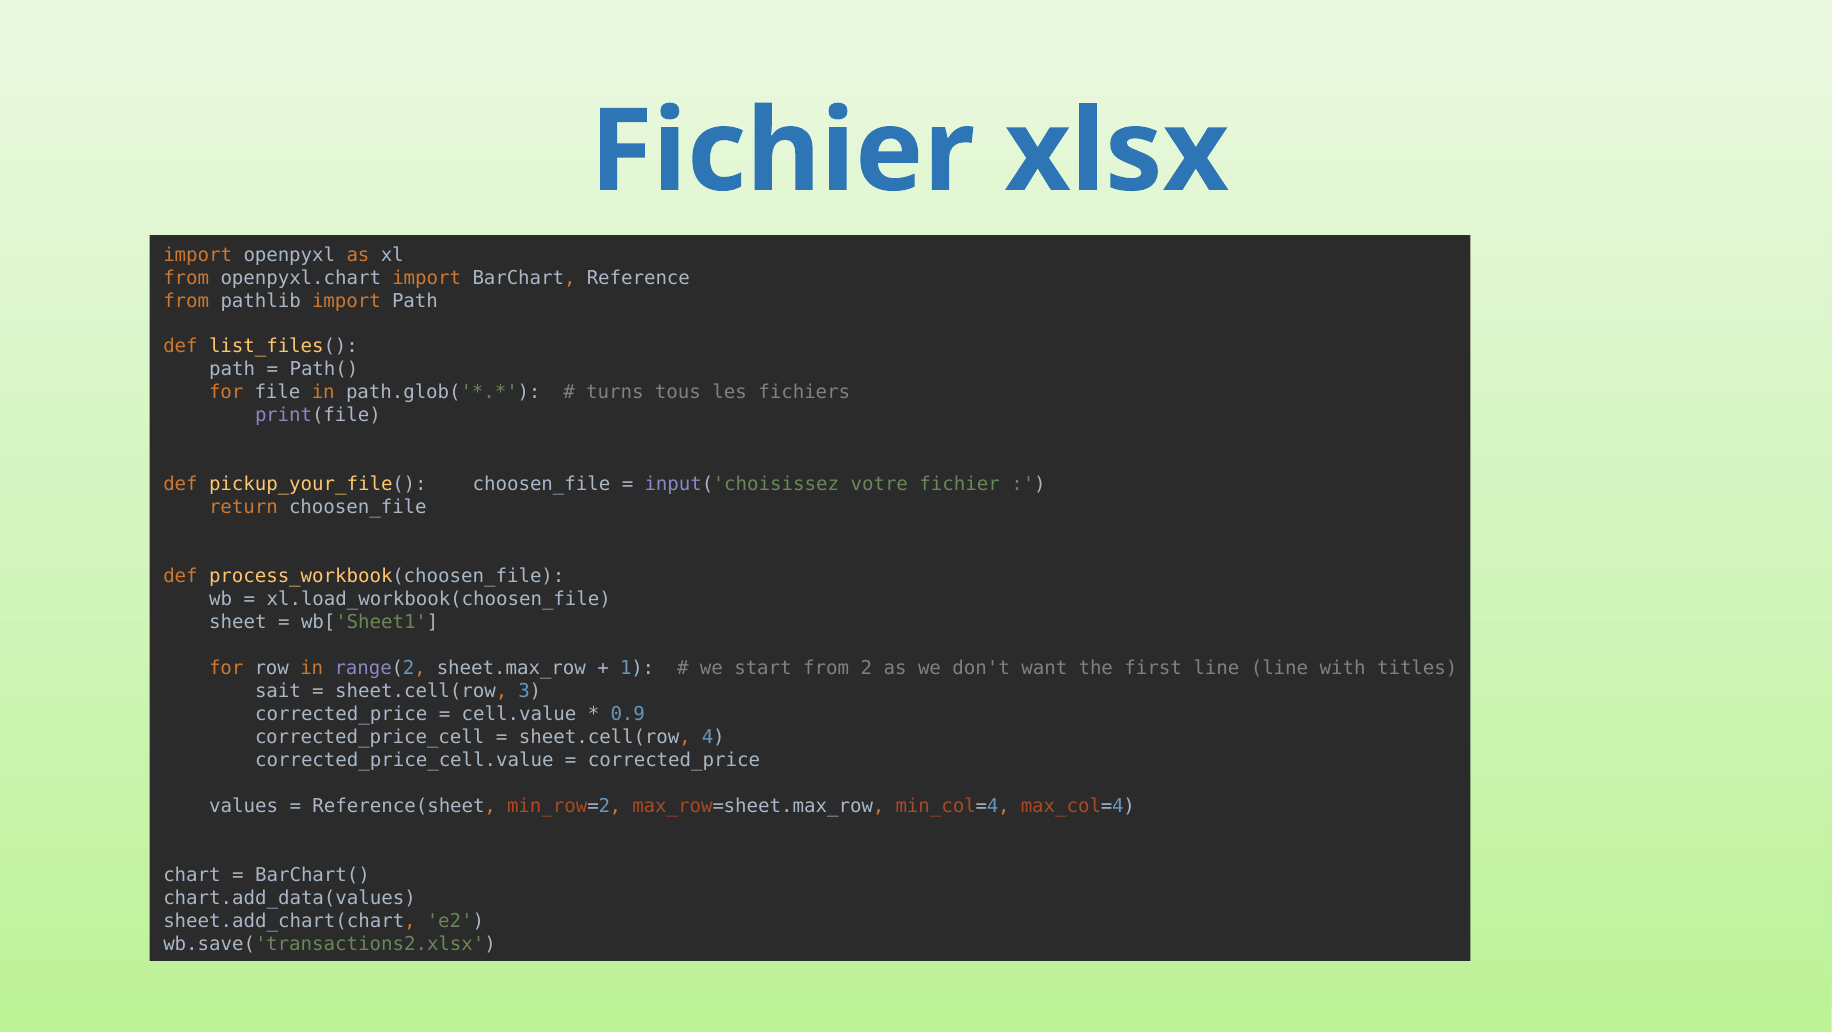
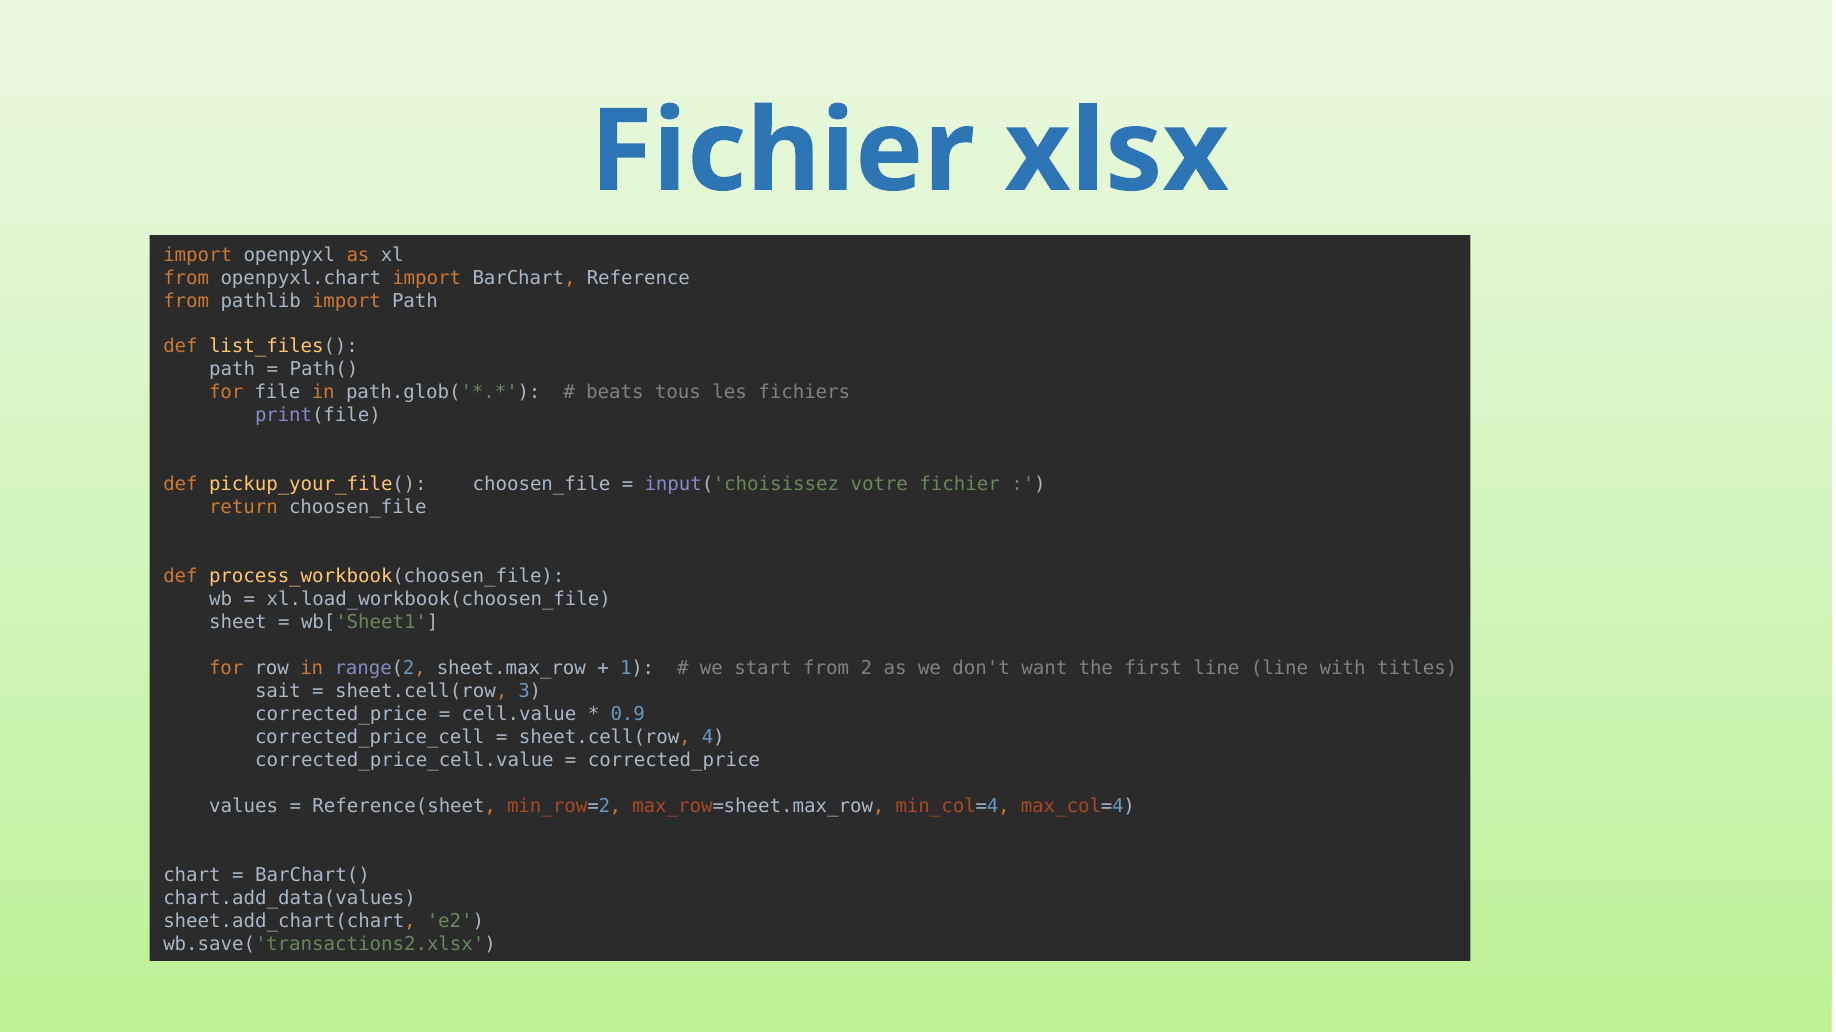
turns: turns -> beats (615, 393)
